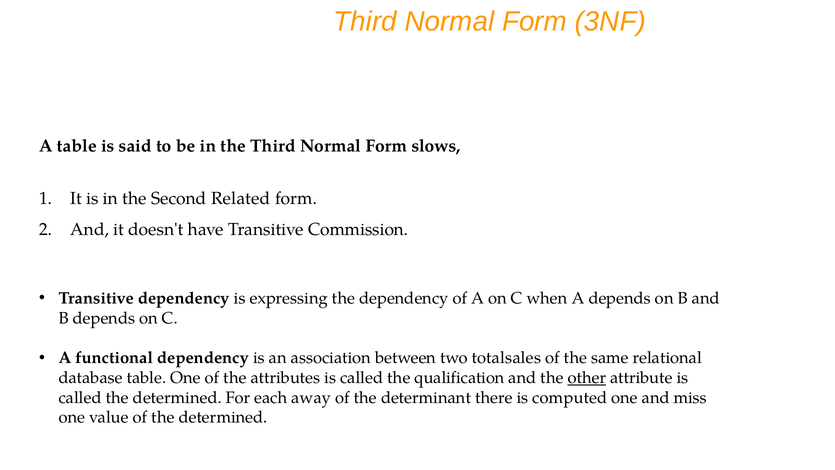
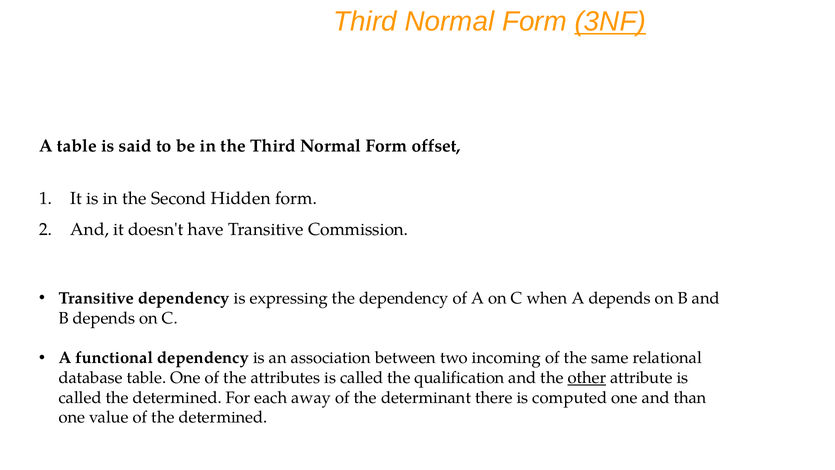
3NF underline: none -> present (610, 22)
slows: slows -> offset (436, 146)
Related: Related -> Hidden (241, 198)
totalsales: totalsales -> incoming (506, 358)
miss: miss -> than (690, 397)
